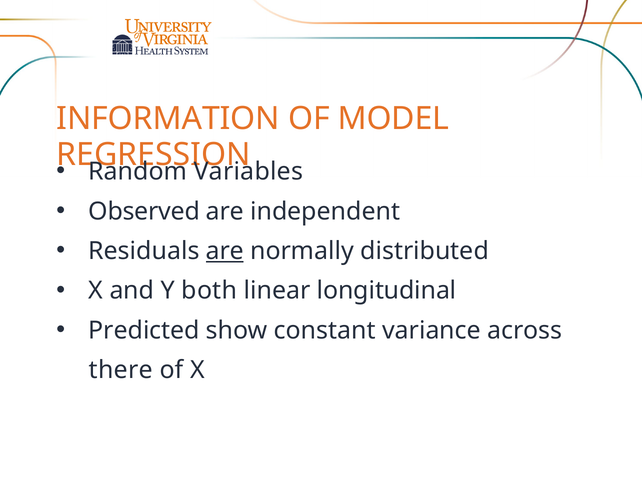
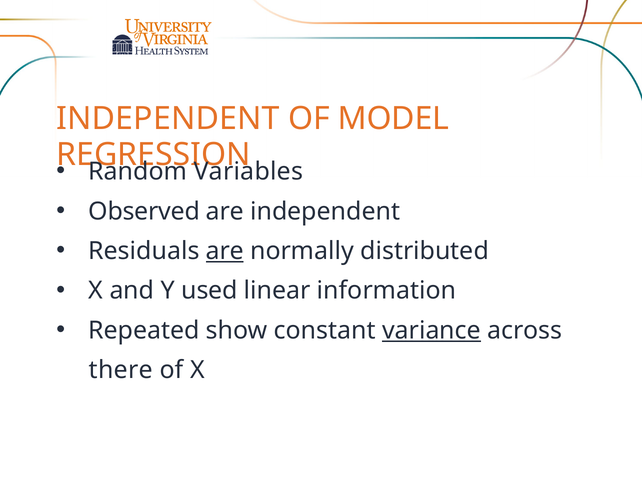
INFORMATION: INFORMATION -> INDEPENDENT (168, 119)
both: both -> used (209, 291)
longitudinal: longitudinal -> information (387, 291)
Predicted: Predicted -> Repeated (144, 331)
variance underline: none -> present (432, 331)
